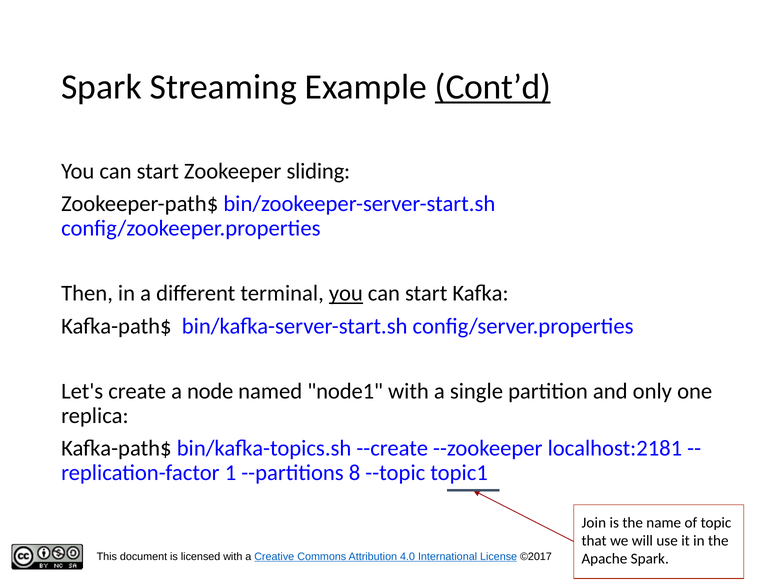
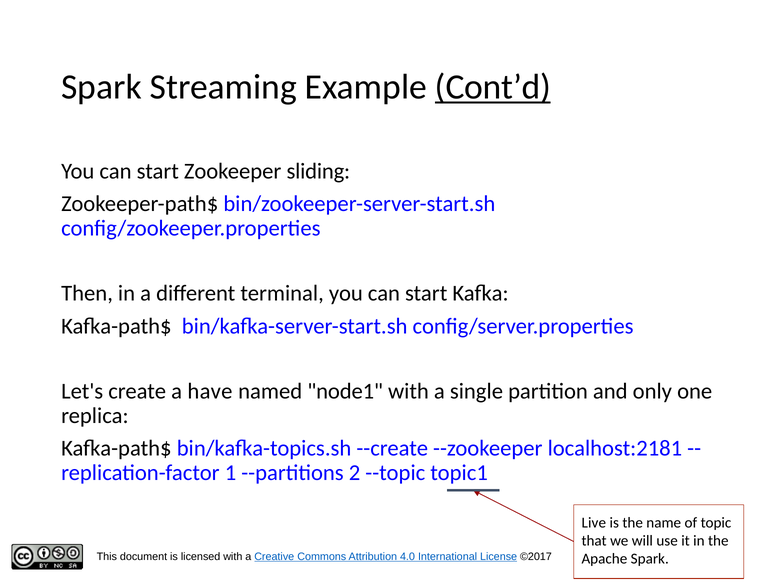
you underline: present -> none (346, 293)
node: node -> have (210, 391)
8: 8 -> 2 (355, 473)
Join: Join -> Live (594, 522)
